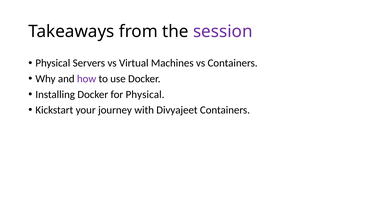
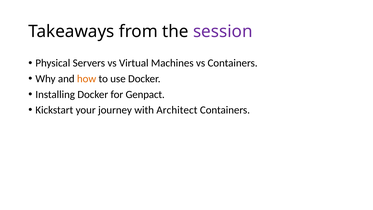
how colour: purple -> orange (87, 79)
for Physical: Physical -> Genpact (145, 94)
Divyajeet: Divyajeet -> Architect (177, 110)
